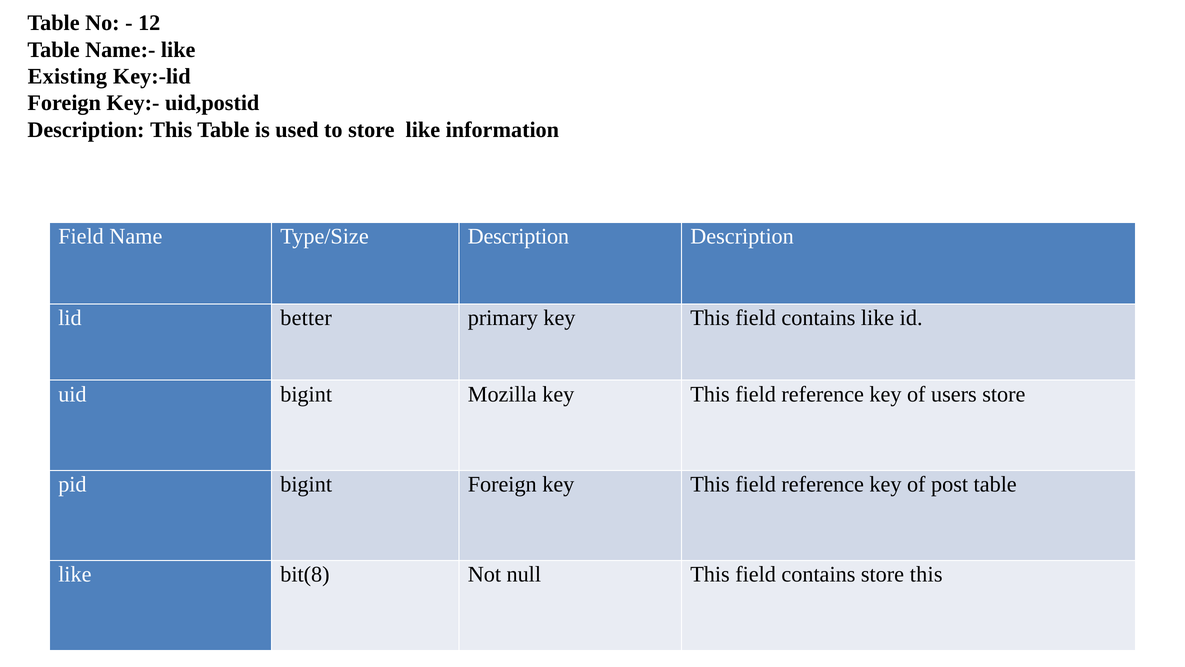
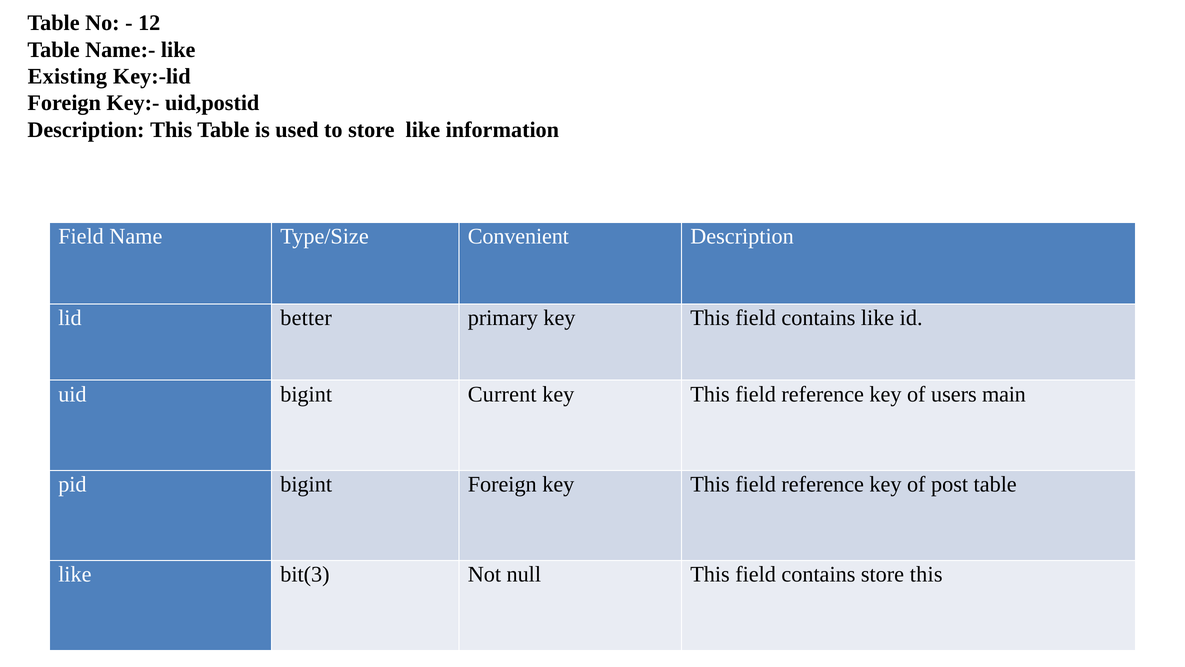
Type/Size Description: Description -> Convenient (518, 236)
Mozilla: Mozilla -> Current (502, 394)
users store: store -> main (1004, 394)
bit(8: bit(8 -> bit(3 (305, 574)
